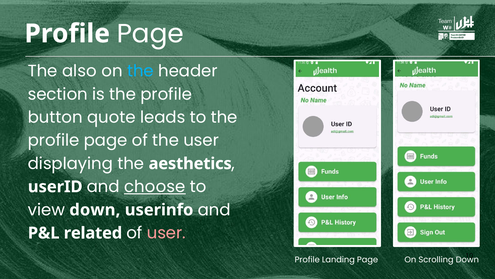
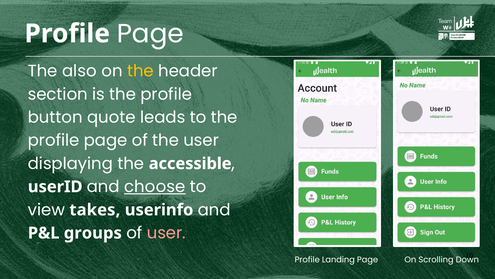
the colour: light blue -> yellow (140, 71)
aesthetics: aesthetics -> accessible (190, 163)
view down: down -> takes (95, 210)
related: related -> groups (93, 233)
